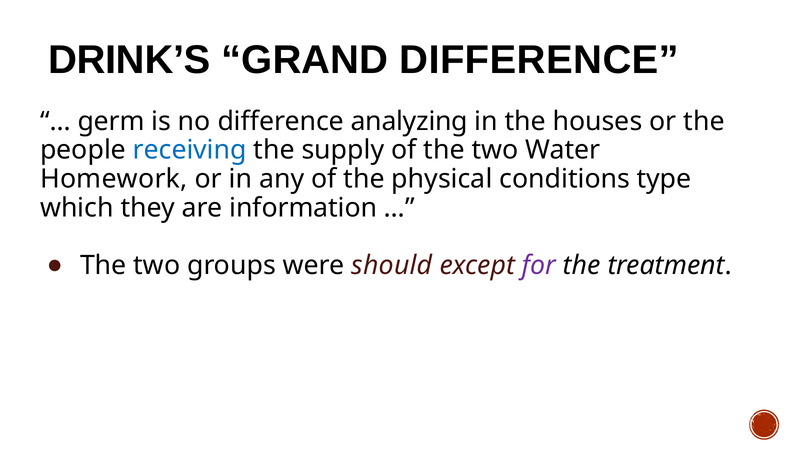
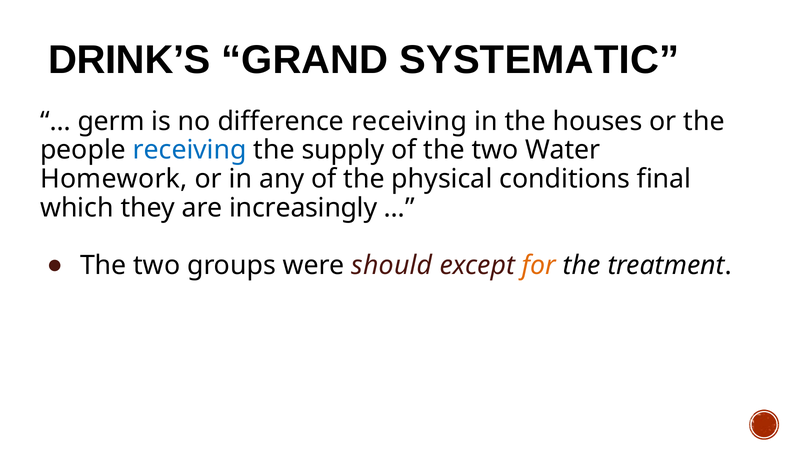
GRAND DIFFERENCE: DIFFERENCE -> SYSTEMATIC (539, 60)
difference analyzing: analyzing -> receiving (409, 121)
type: type -> final (664, 179)
information: information -> increasingly (303, 208)
for colour: purple -> orange (539, 265)
